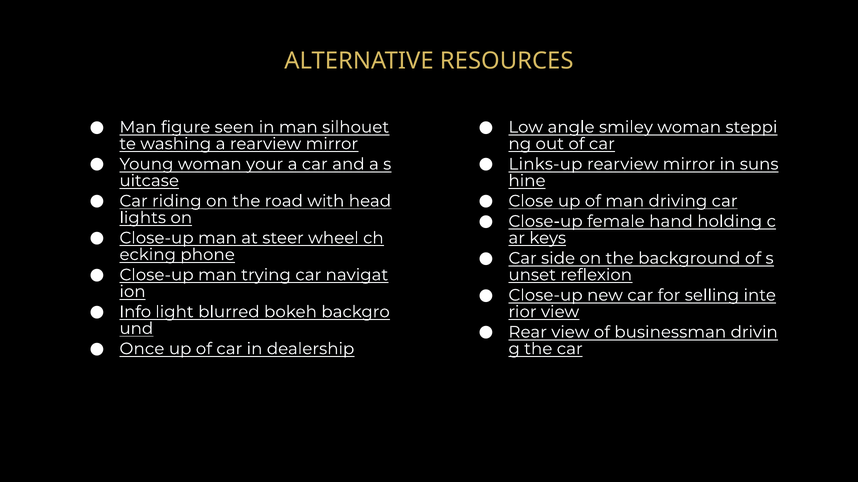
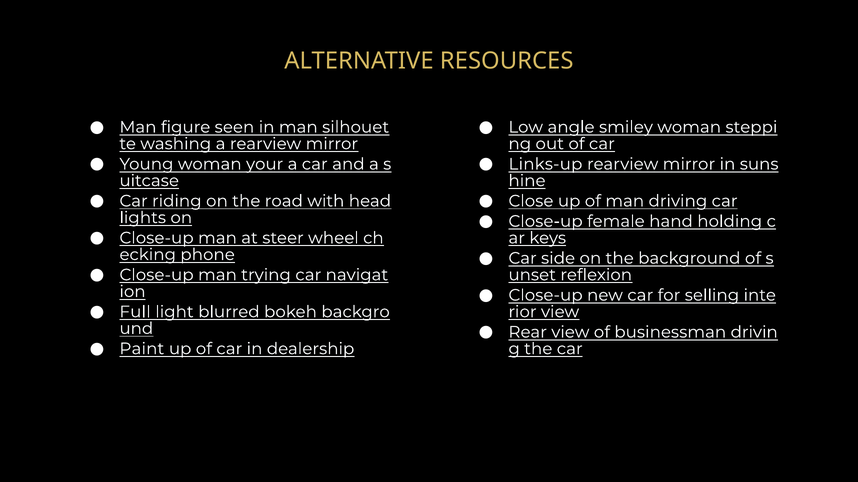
Info: Info -> Full (135, 312)
Once: Once -> Paint (142, 349)
